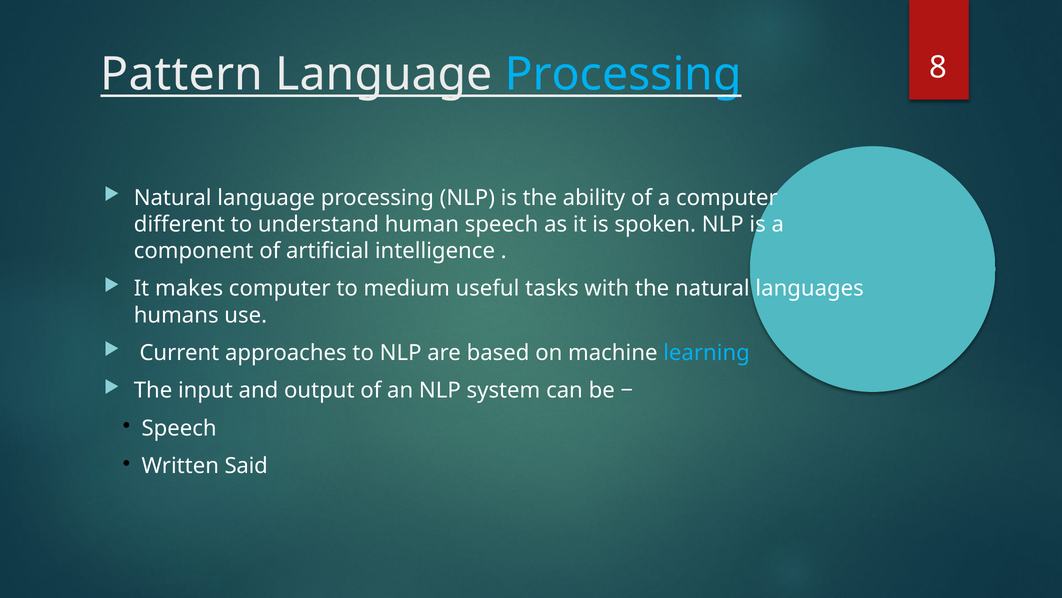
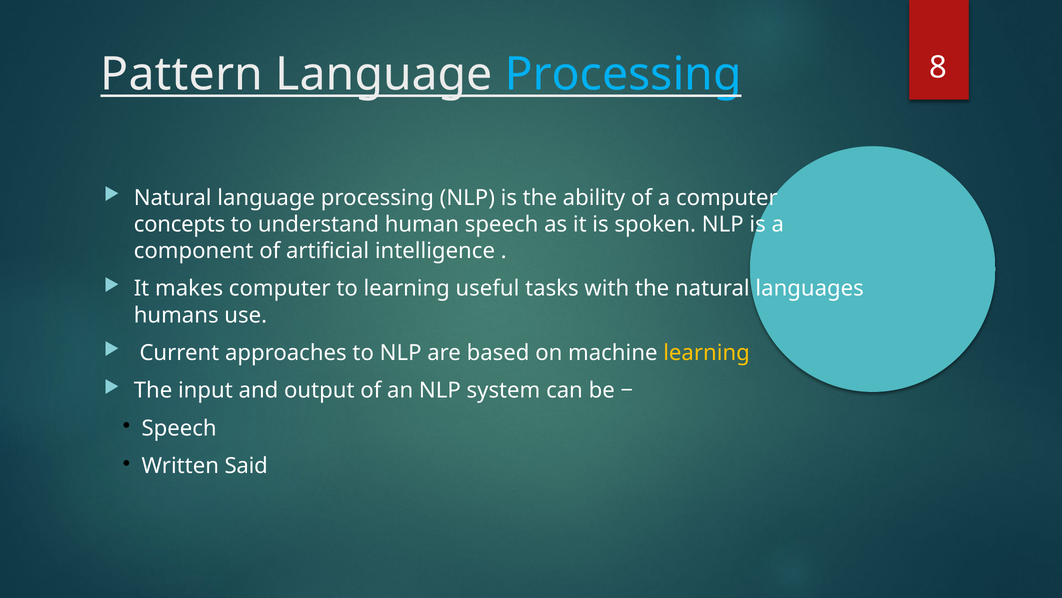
different: different -> concepts (179, 224)
to medium: medium -> learning (407, 288)
learning colour: light blue -> yellow (707, 352)
